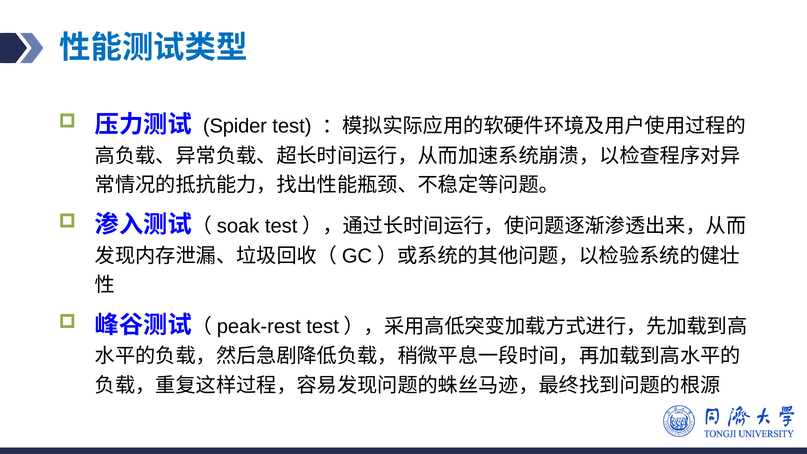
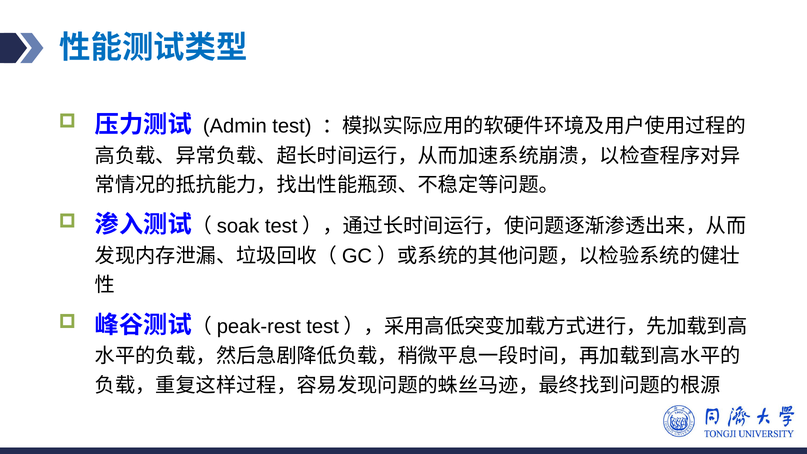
Spider: Spider -> Admin (235, 126)
